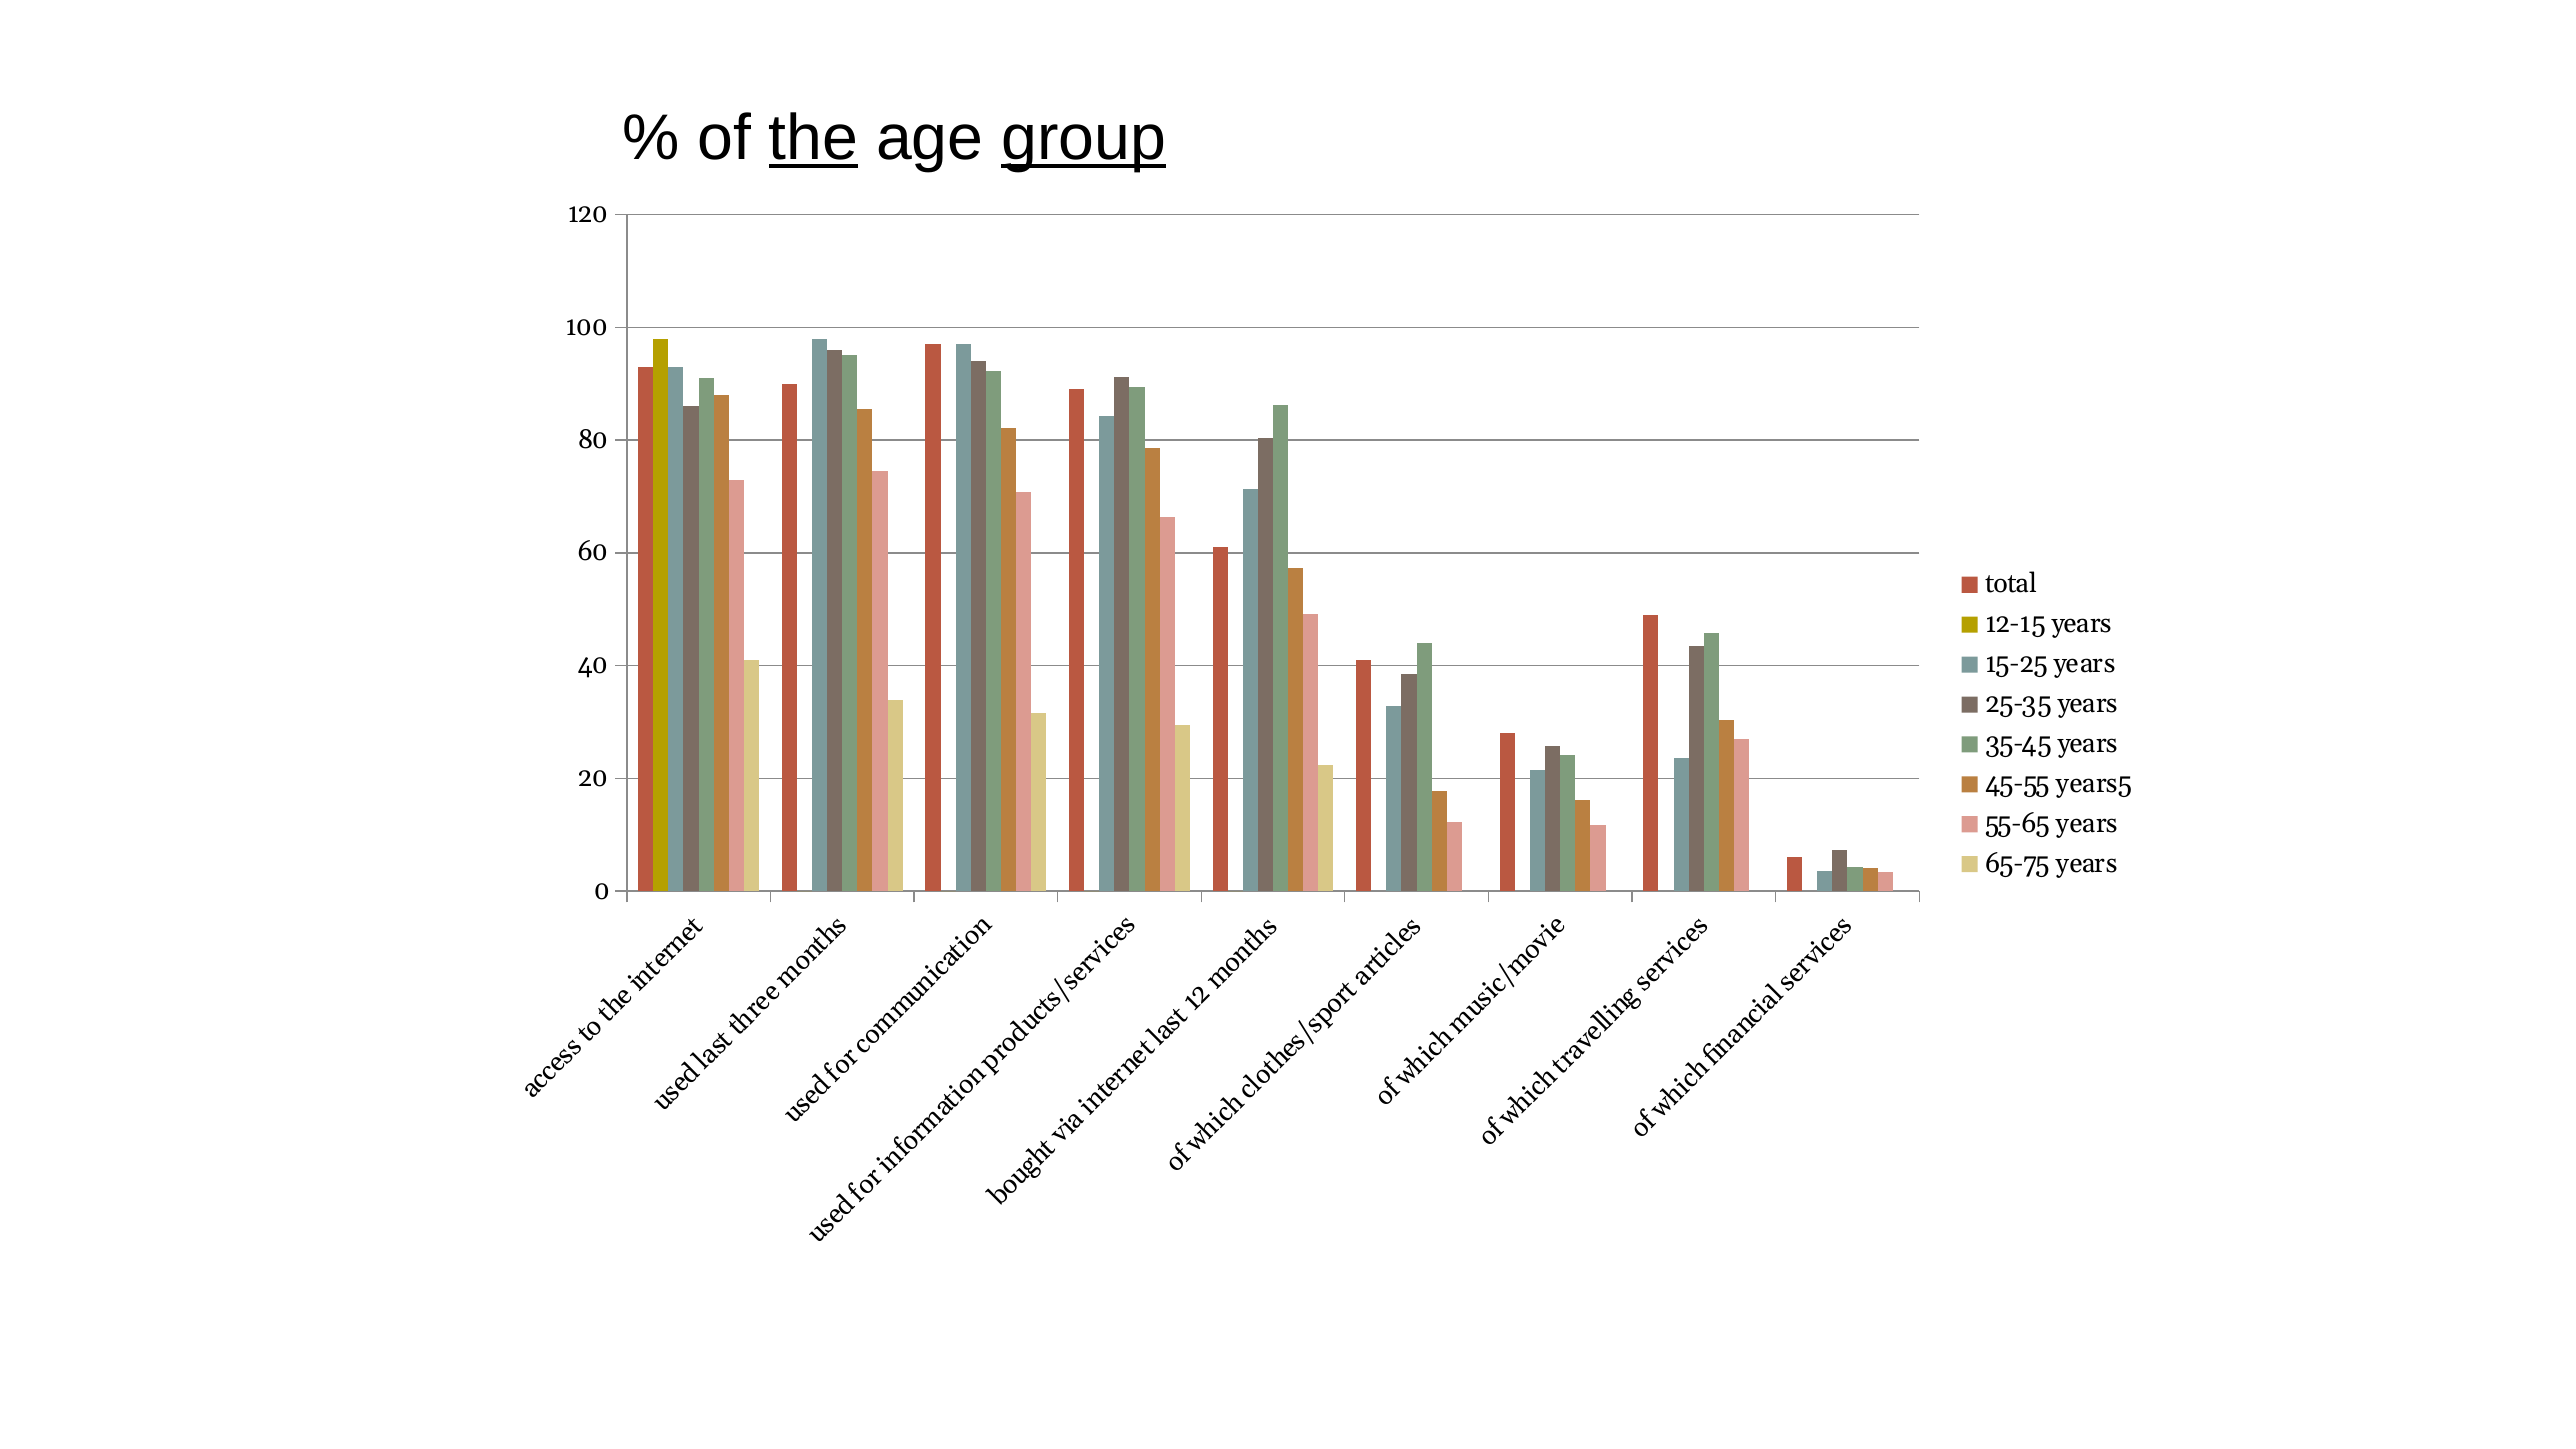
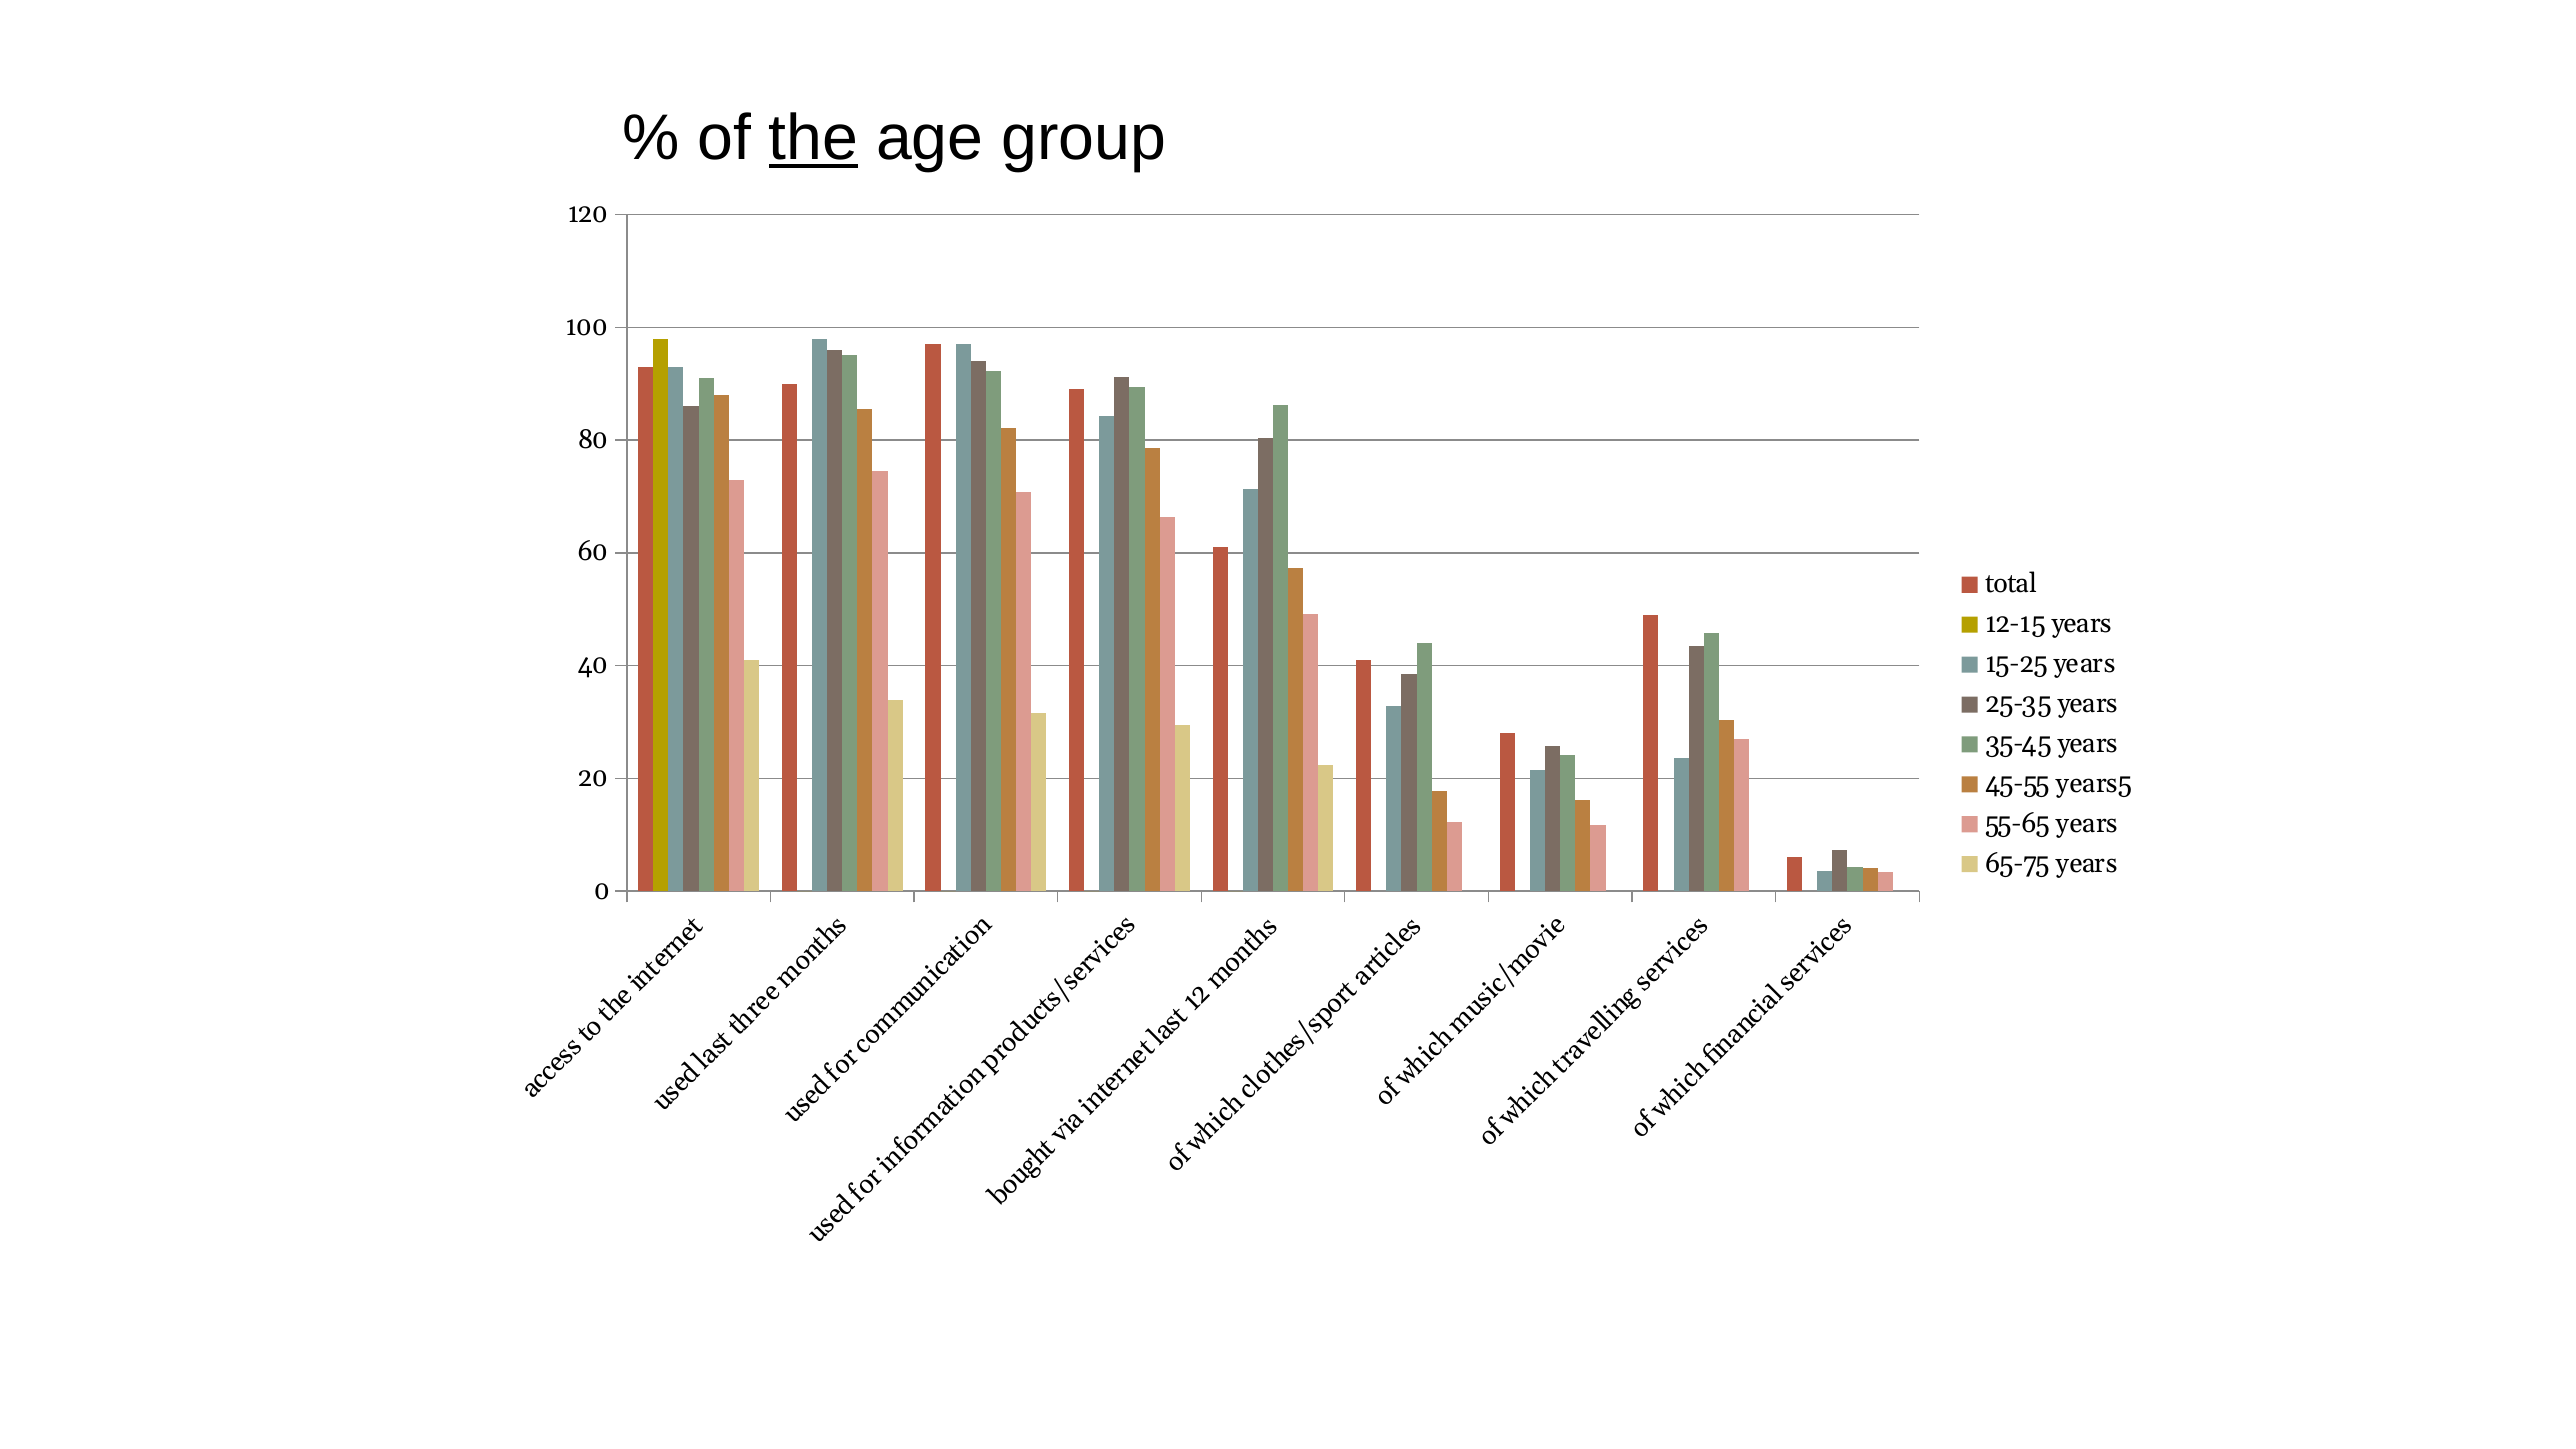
group underline: present -> none (1084, 138)
